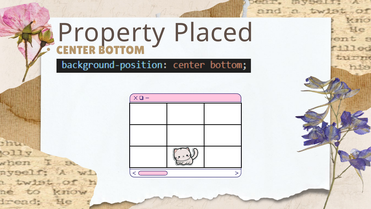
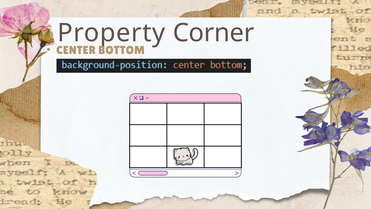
Placed: Placed -> Corner (214, 33)
